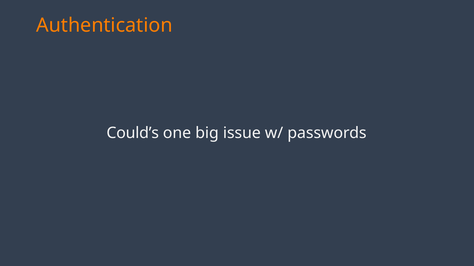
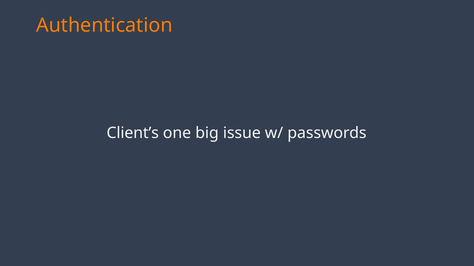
Could’s: Could’s -> Client’s (133, 133)
